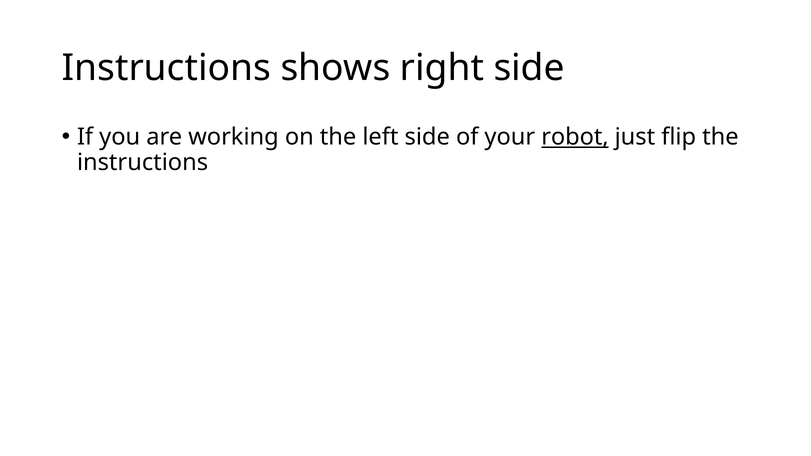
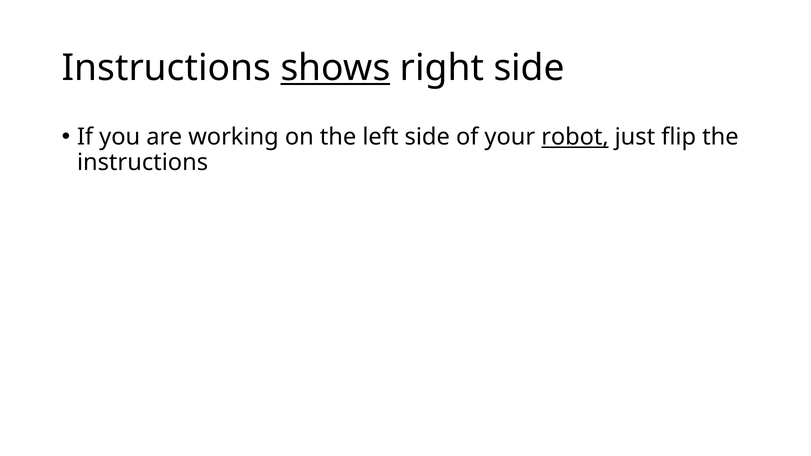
shows underline: none -> present (335, 68)
